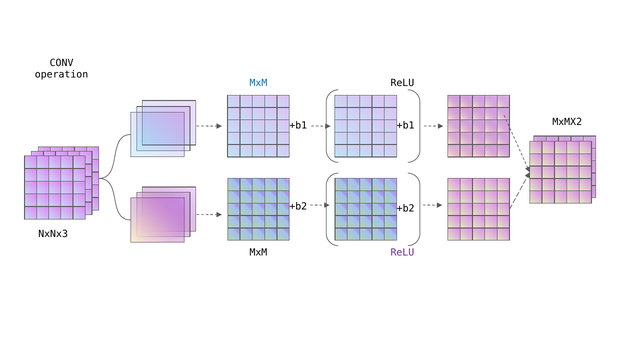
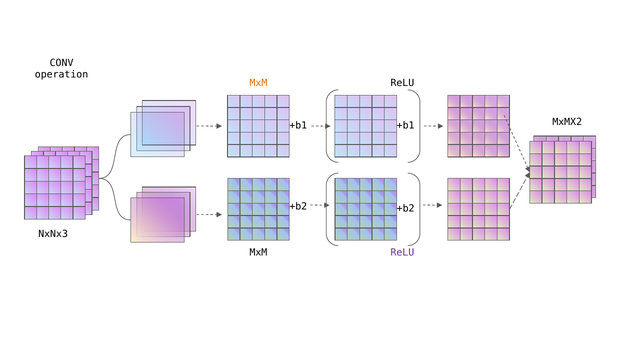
MxM colour: blue -> orange (258, 83)
